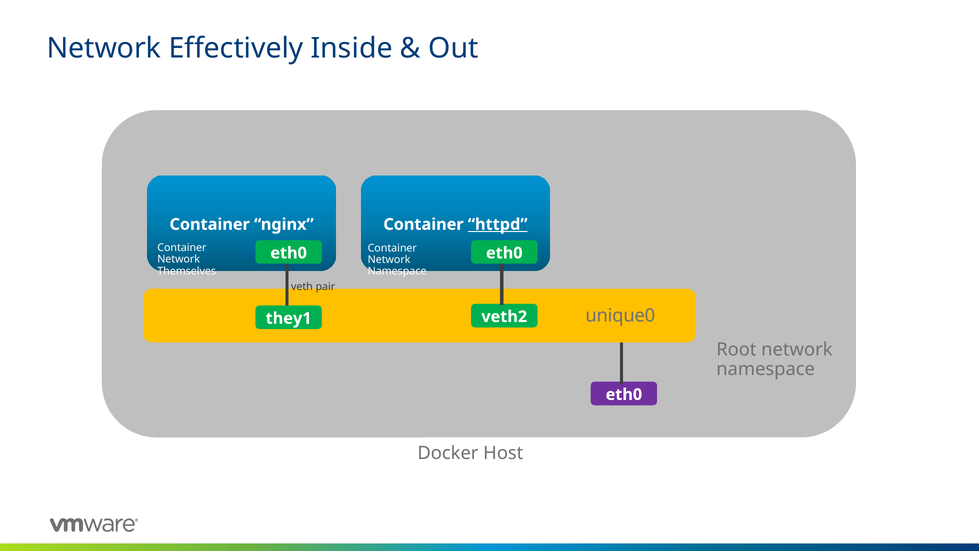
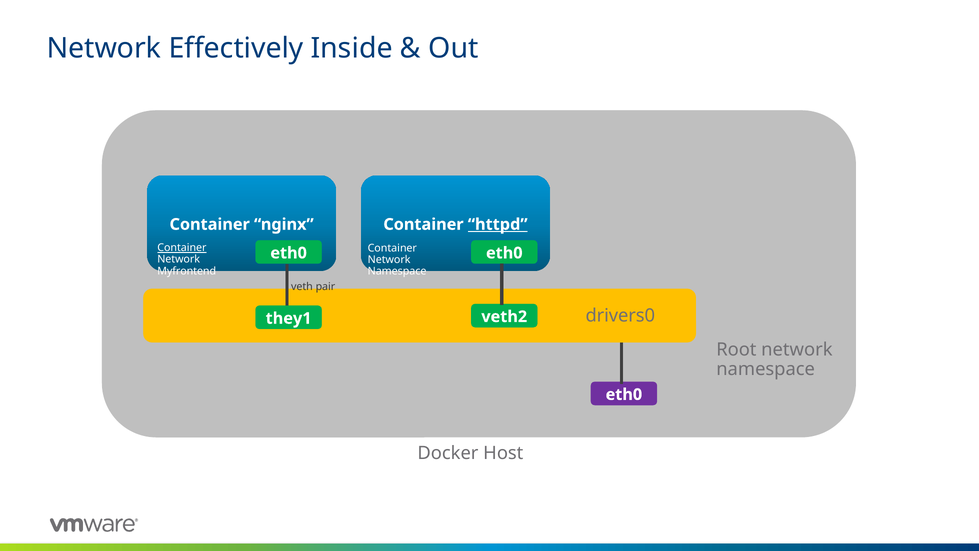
Container underline: none -> present (182, 248)
Themselves: Themselves -> Myfrontend (187, 271)
unique0: unique0 -> drivers0 (620, 316)
